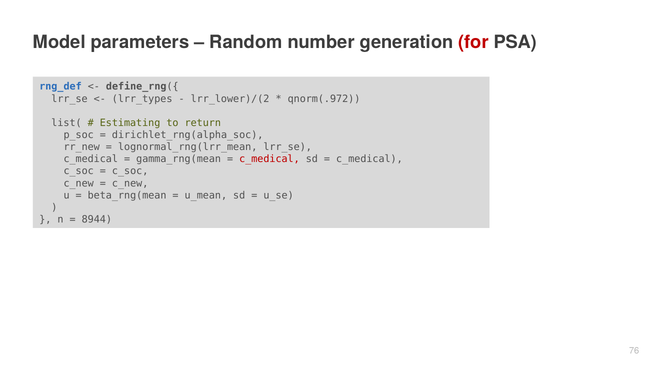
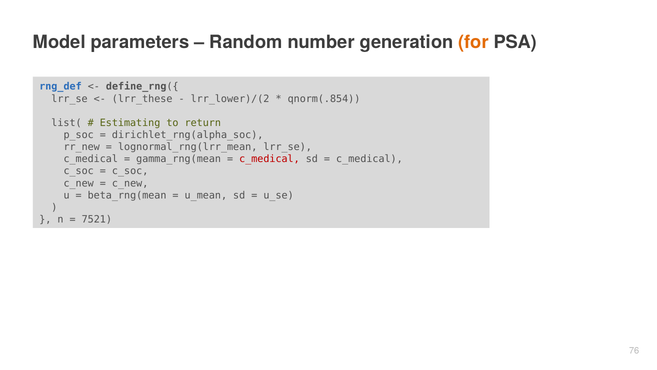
for colour: red -> orange (474, 42)
lrr_types: lrr_types -> lrr_these (142, 99)
qnorm(.972: qnorm(.972 -> qnorm(.854 (324, 99)
8944: 8944 -> 7521 (97, 219)
